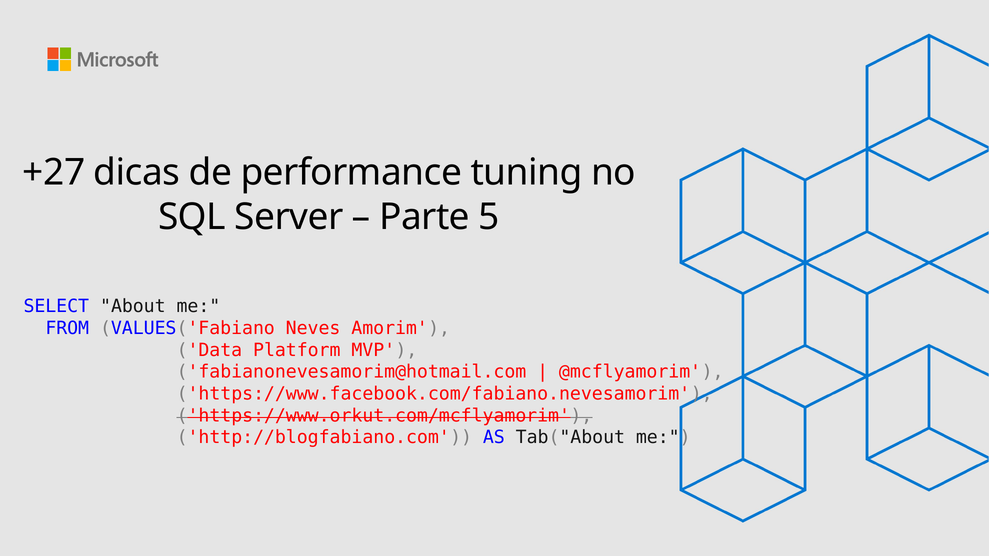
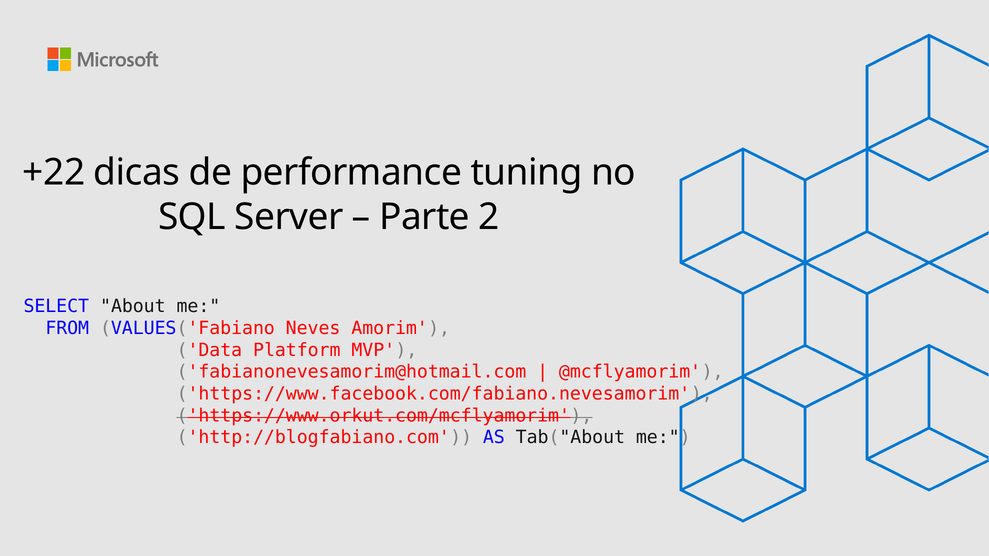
+27: +27 -> +22 (54, 173)
5: 5 -> 2 (489, 217)
